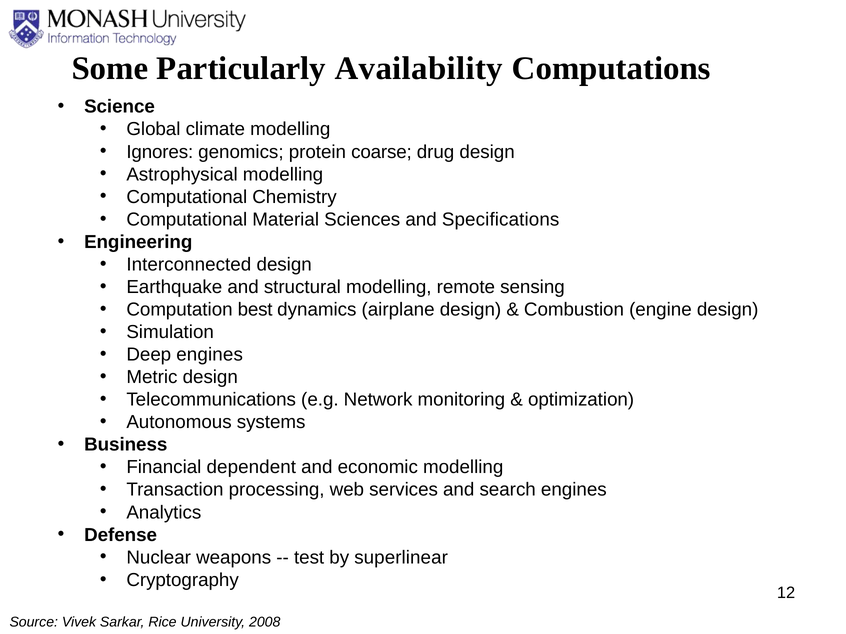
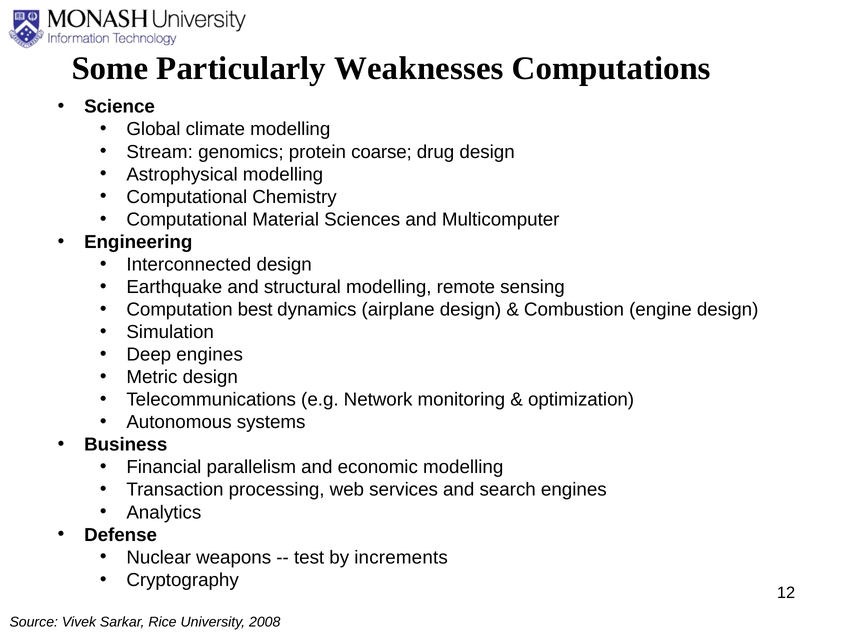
Availability: Availability -> Weaknesses (419, 68)
Ignores: Ignores -> Stream (160, 152)
Specifications: Specifications -> Multicomputer (501, 220)
dependent: dependent -> parallelism (251, 468)
superlinear: superlinear -> increments (401, 558)
